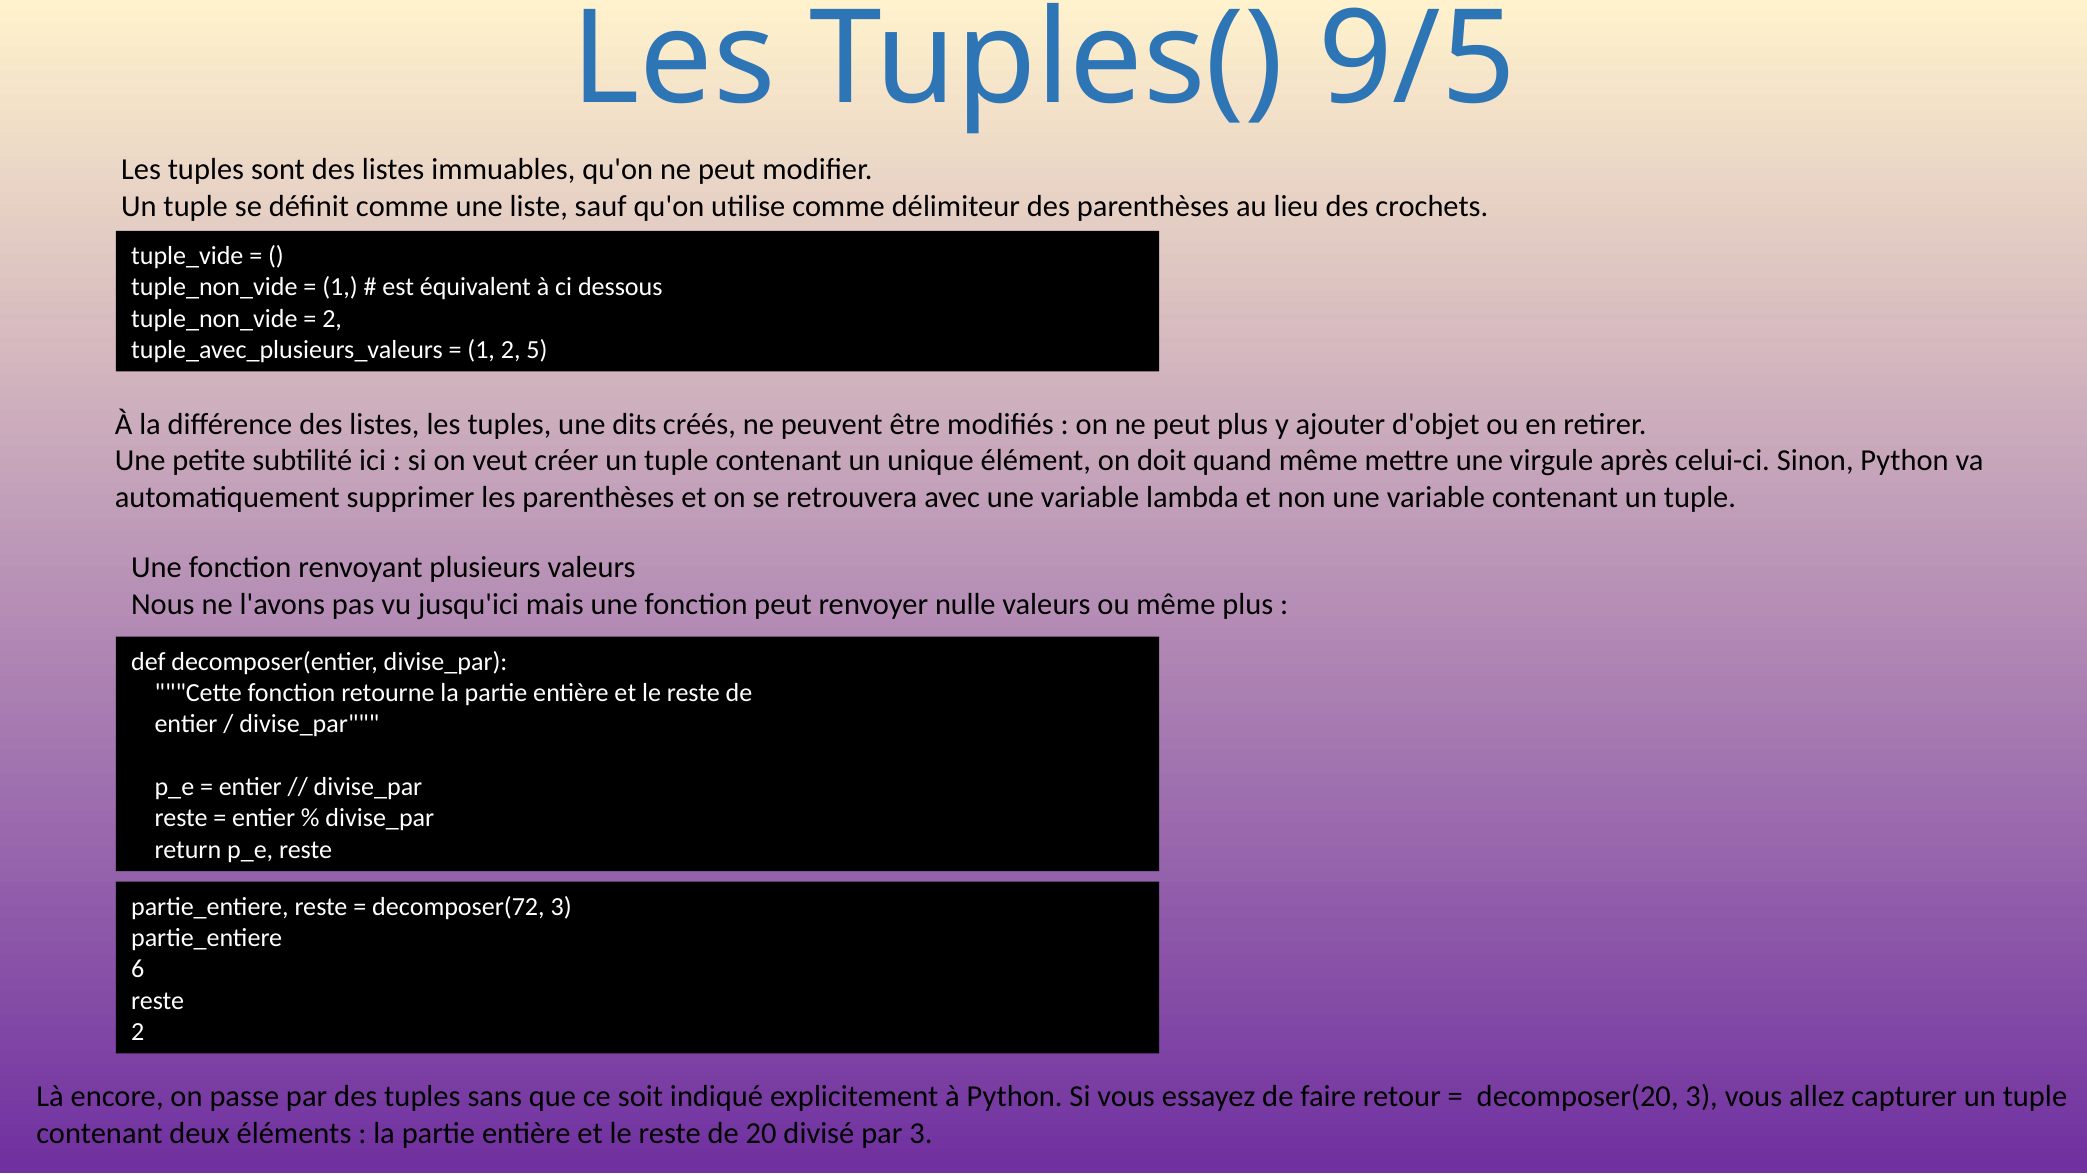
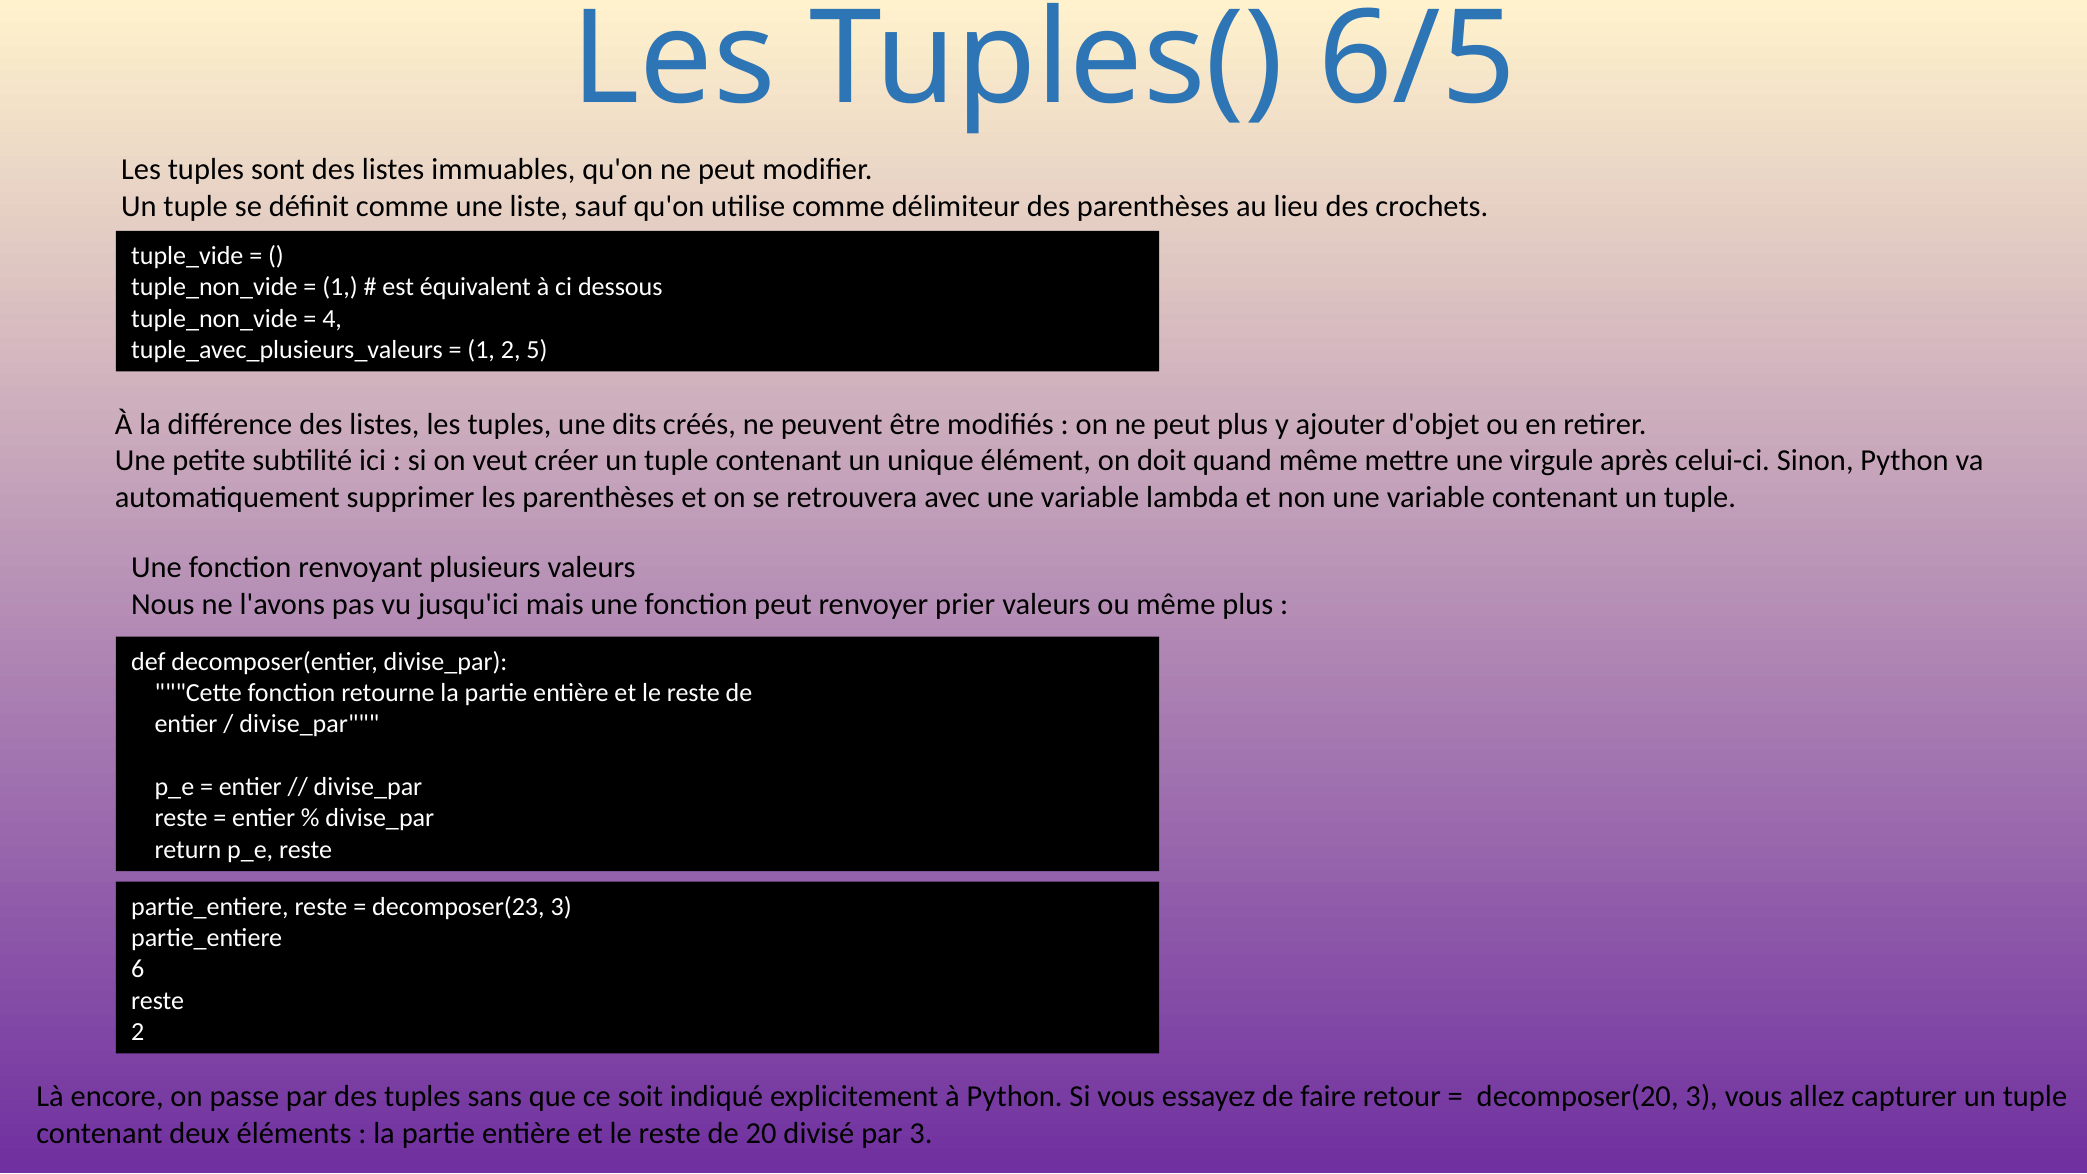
9/5: 9/5 -> 6/5 (1417, 60)
2: 2 -> 4 (332, 319)
nulle: nulle -> prier (965, 604)
decomposer(72: decomposer(72 -> decomposer(23 (458, 907)
